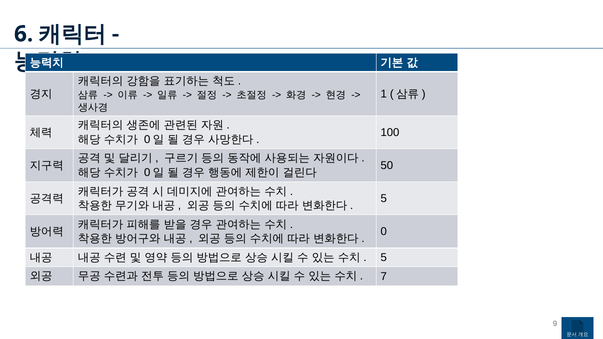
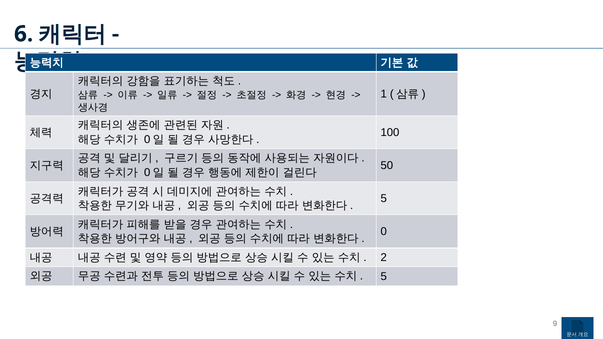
5: 5 -> 2 (384, 258)
7: 7 -> 5 (384, 277)
